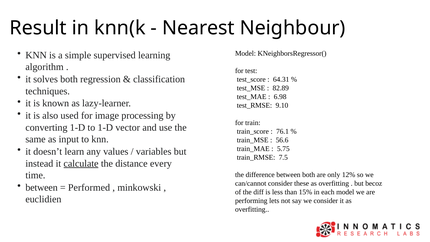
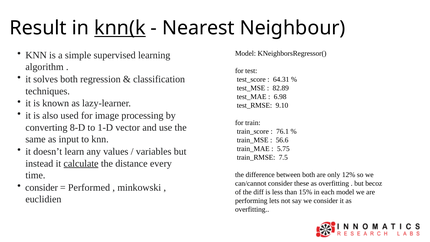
knn(k underline: none -> present (120, 28)
converting 1-D: 1-D -> 8-D (78, 127)
between: between -> consider (42, 187)
